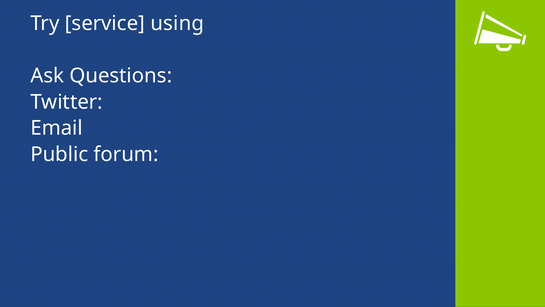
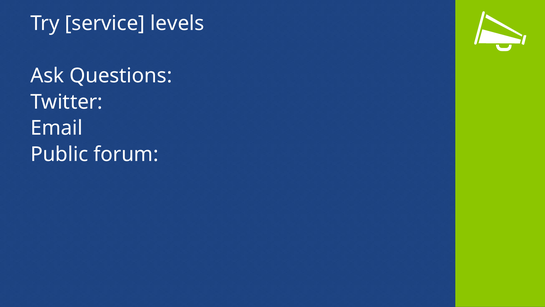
using: using -> levels (177, 23)
